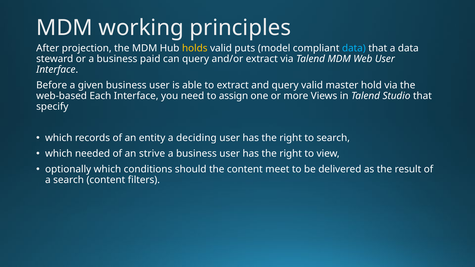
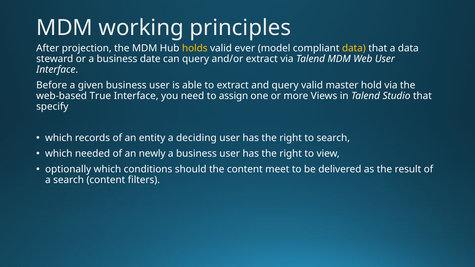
puts: puts -> ever (245, 48)
data colour: light blue -> yellow (354, 48)
paid: paid -> date (150, 59)
Each: Each -> True (100, 96)
strive: strive -> newly (152, 154)
